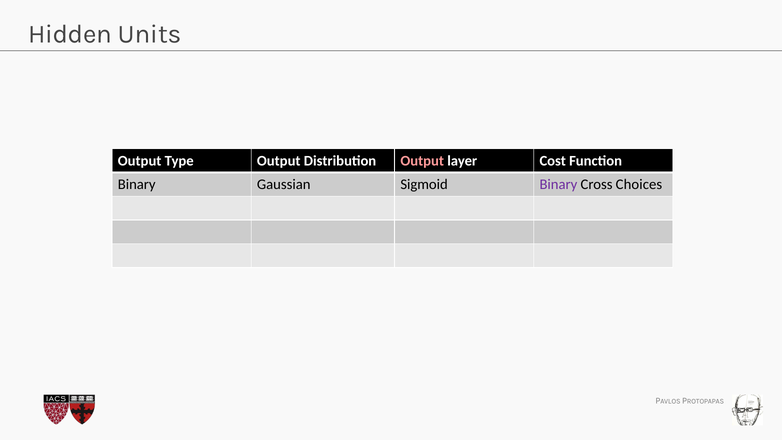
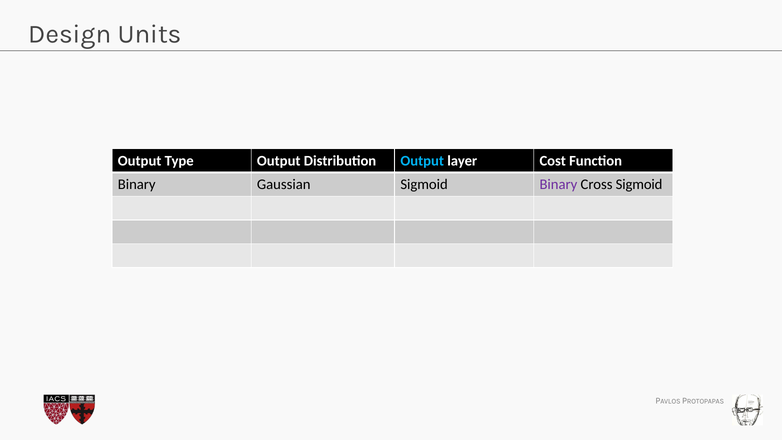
Hidden: Hidden -> Design (70, 34)
Output colour: pink -> light blue (422, 161)
Cross Choices: Choices -> Sigmoid (639, 184)
